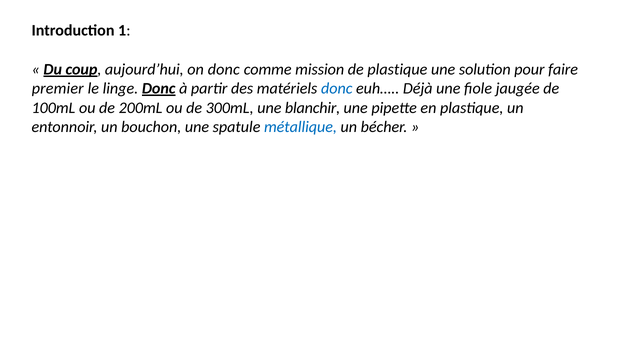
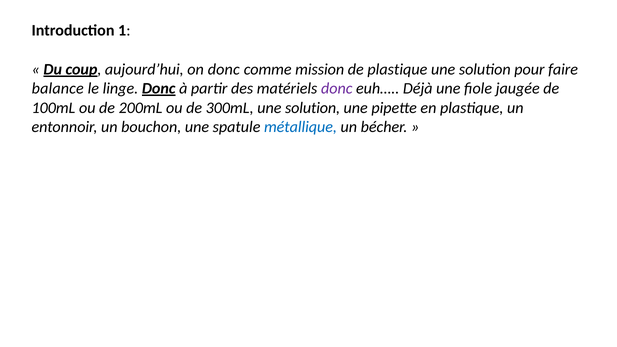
premier: premier -> balance (58, 89)
donc colour: blue -> purple (337, 89)
300mL une blanchir: blanchir -> solution (313, 108)
